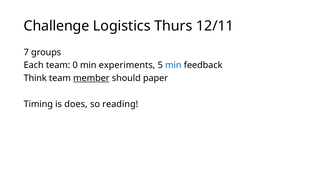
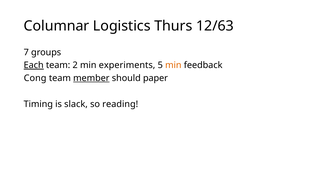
Challenge: Challenge -> Columnar (56, 26)
12/11: 12/11 -> 12/63 (215, 26)
Each underline: none -> present (34, 65)
0: 0 -> 2 (75, 65)
min colour: blue -> orange (173, 65)
Think: Think -> Cong (35, 78)
does: does -> slack (76, 104)
